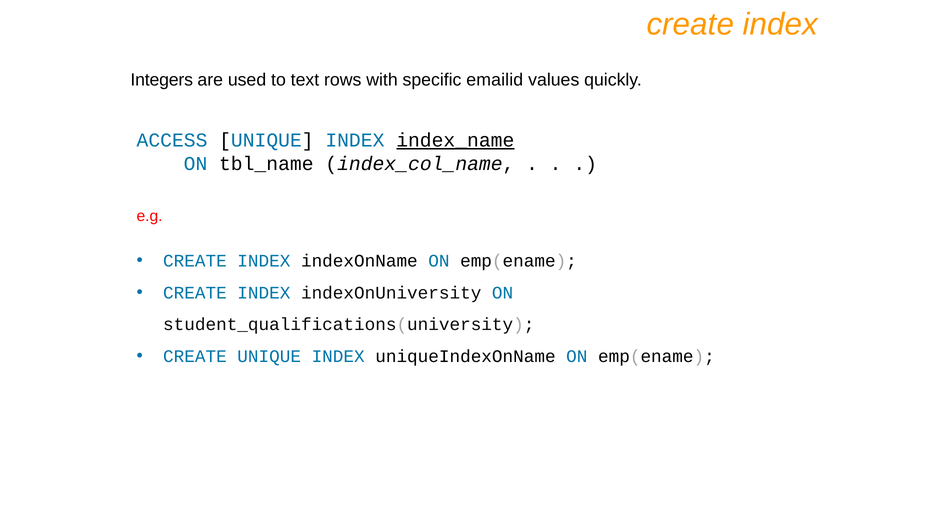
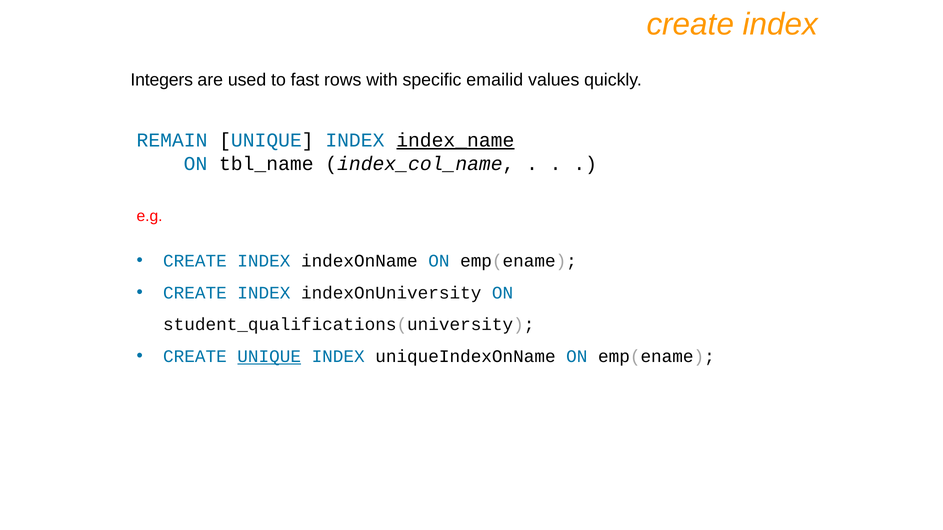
text: text -> fast (305, 80)
ACCESS: ACCESS -> REMAIN (172, 140)
UNIQUE underline: none -> present (269, 357)
